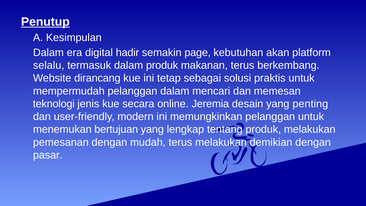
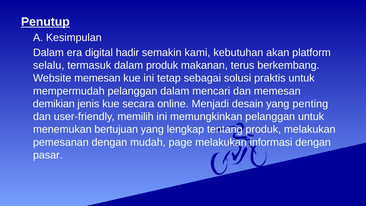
page: page -> kami (197, 52)
Website dirancang: dirancang -> memesan (97, 78)
teknologi: teknologi -> demikian (54, 104)
Jeremia: Jeremia -> Menjadi (210, 104)
modern: modern -> memilih (136, 117)
mudah terus: terus -> page (180, 142)
demikian: demikian -> informasi (271, 142)
